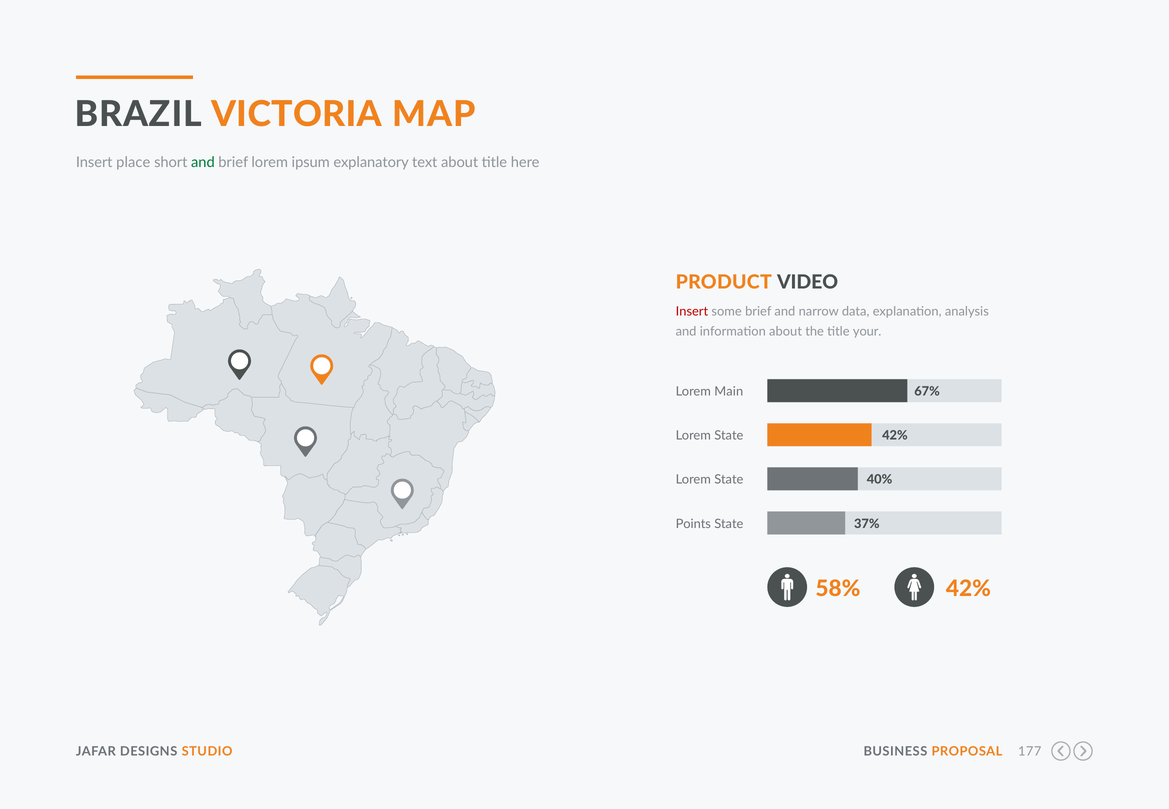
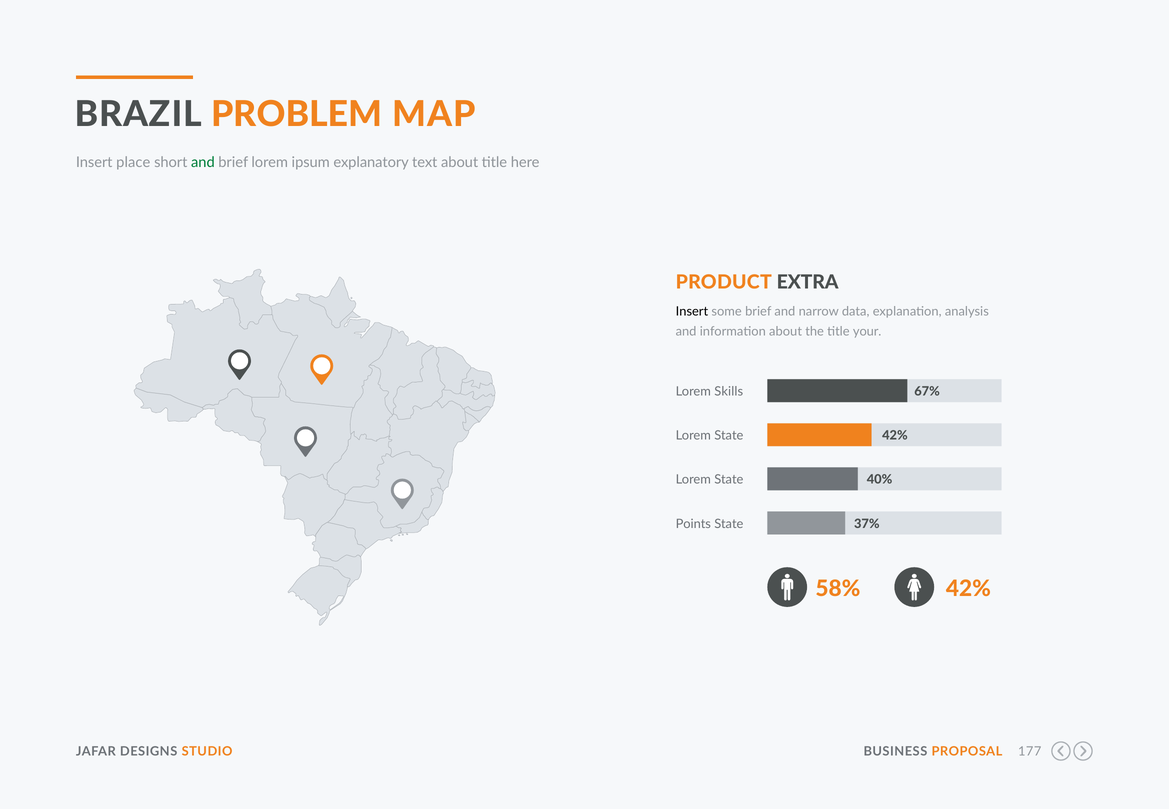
VICTORIA: VICTORIA -> PROBLEM (297, 115)
VIDEO: VIDEO -> EXTRA (808, 282)
Insert colour: red -> black (692, 311)
Main: Main -> Skills (729, 392)
